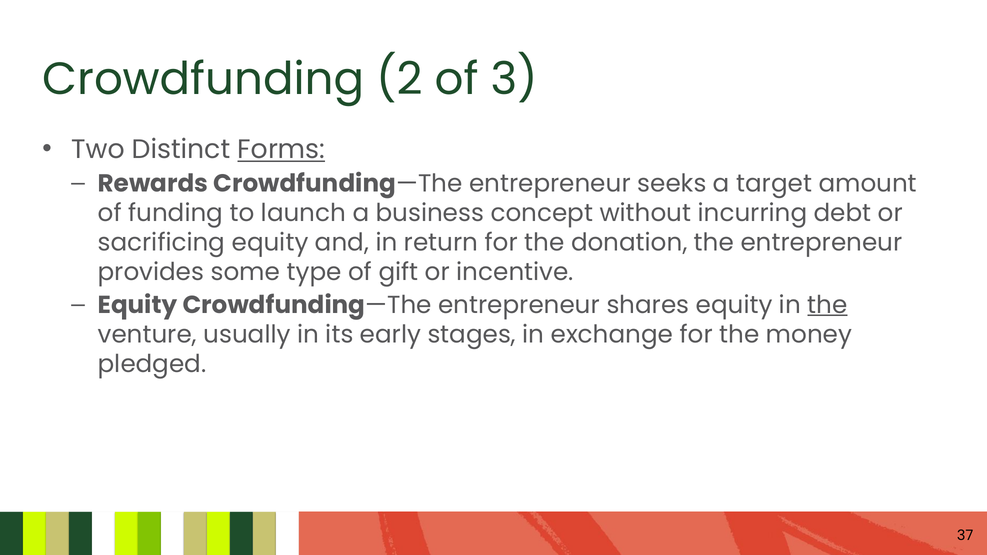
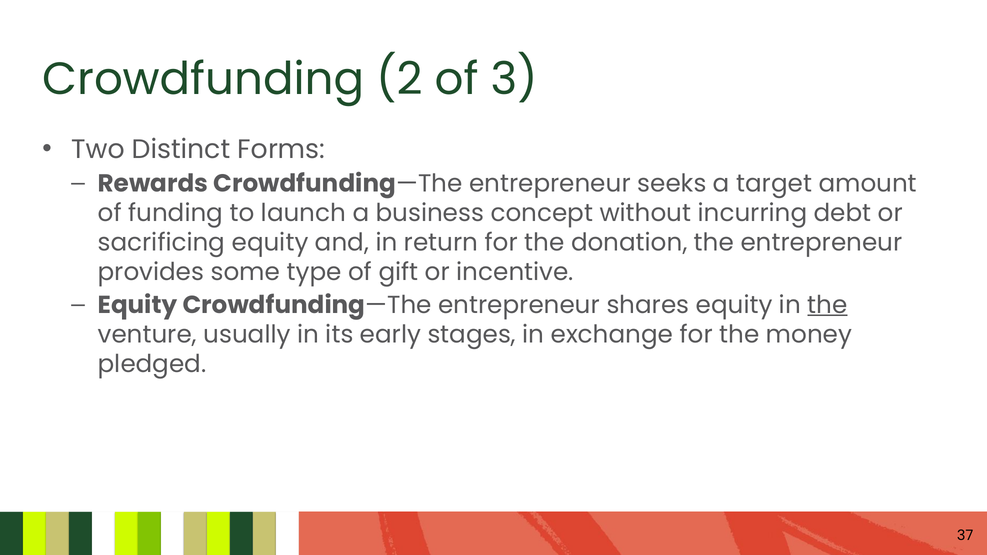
Forms underline: present -> none (281, 150)
